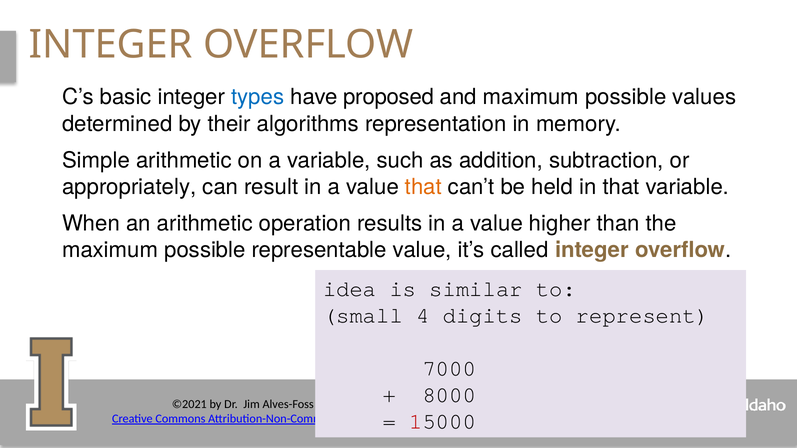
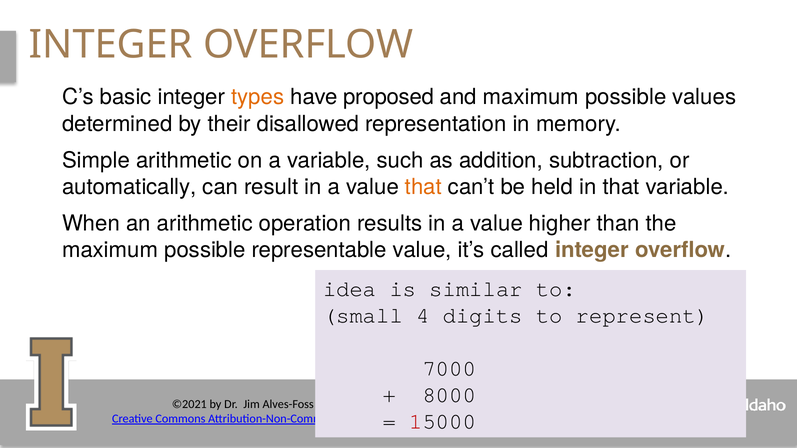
types colour: blue -> orange (258, 97)
algorithms: algorithms -> disallowed (308, 124)
appropriately: appropriately -> automatically (129, 187)
